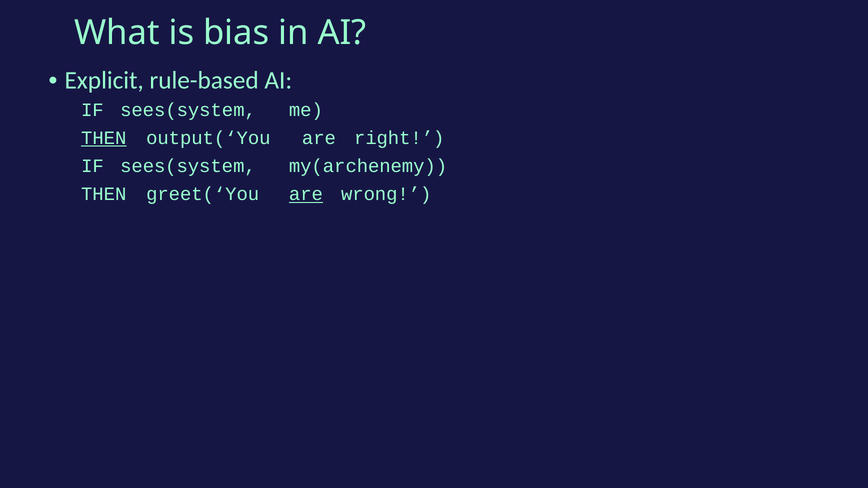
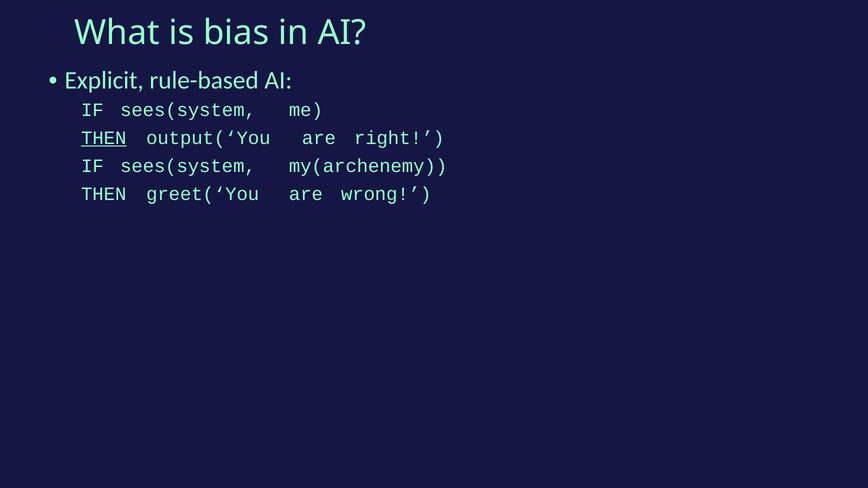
are underline: present -> none (306, 194)
